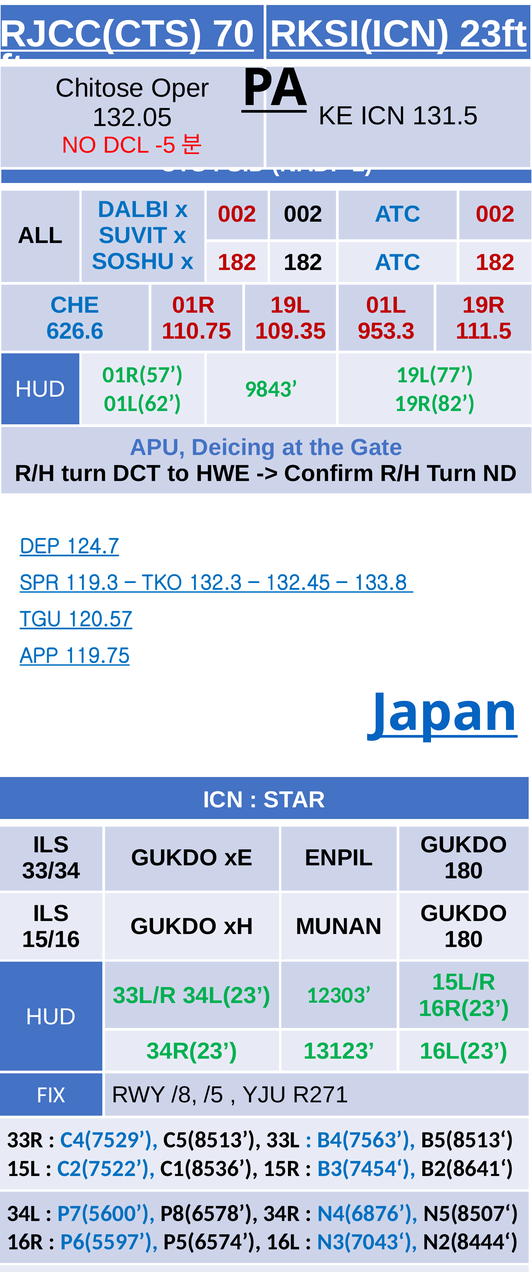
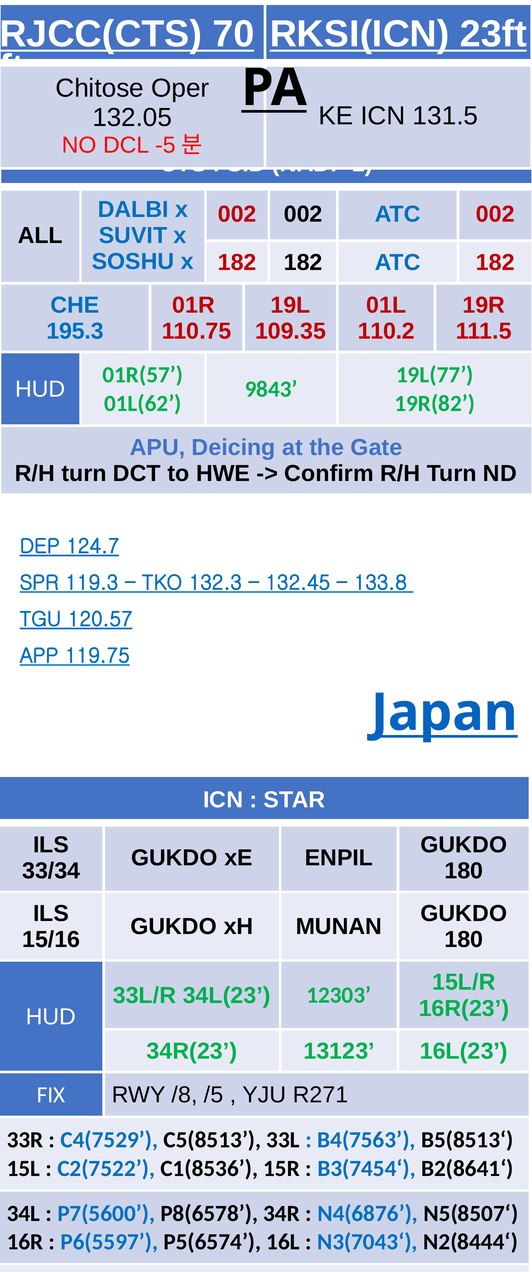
626.6: 626.6 -> 195.3 (75, 331)
953.3: 953.3 -> 110.2 (386, 331)
